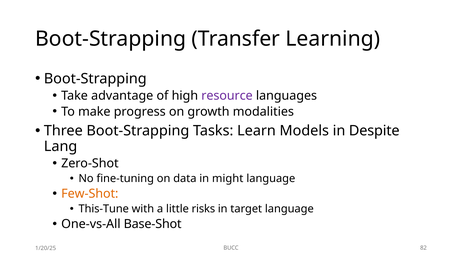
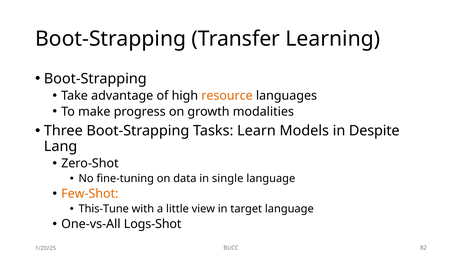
resource colour: purple -> orange (227, 96)
might: might -> single (228, 179)
risks: risks -> view (203, 209)
Base-Shot: Base-Shot -> Logs-Shot (153, 224)
